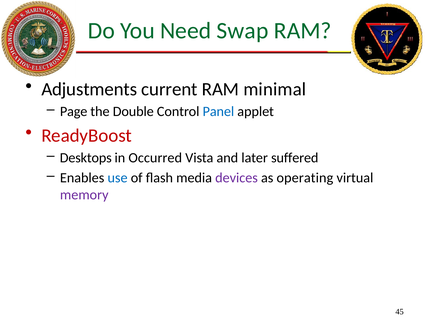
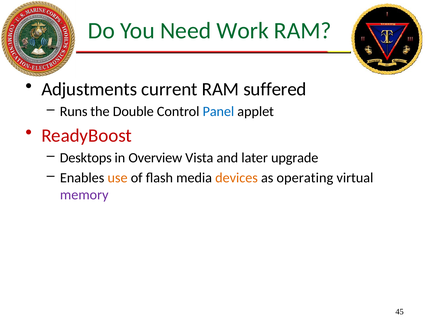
Swap: Swap -> Work (243, 31)
minimal: minimal -> suffered (275, 89)
Page: Page -> Runs (74, 111)
Occurred: Occurred -> Overview (155, 158)
suffered: suffered -> upgrade (295, 158)
use colour: blue -> orange (118, 178)
devices colour: purple -> orange (237, 178)
